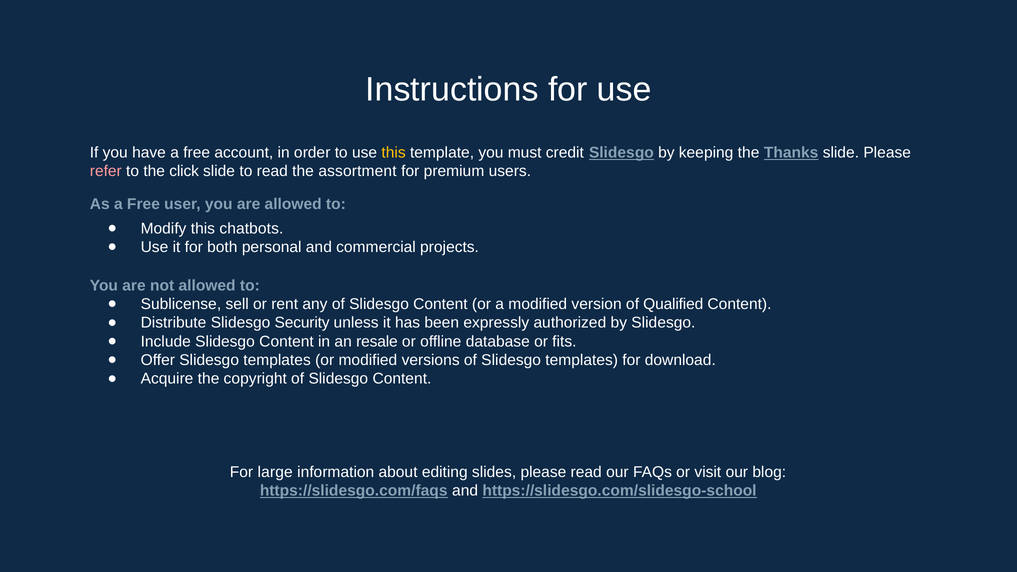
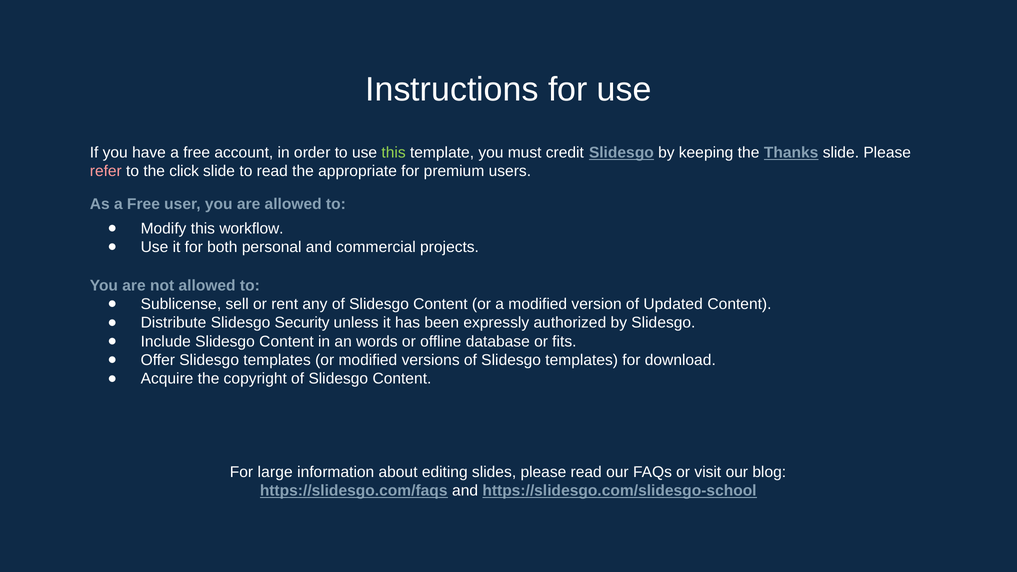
this colour: yellow -> light green (394, 153)
assortment: assortment -> appropriate (358, 171)
chatbots: chatbots -> workflow (251, 228)
Qualified: Qualified -> Updated (673, 304)
resale: resale -> words (377, 341)
